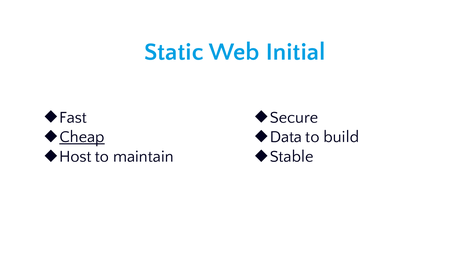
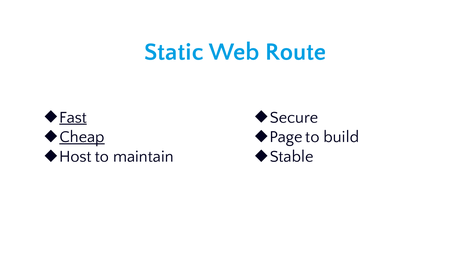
Initial: Initial -> Route (296, 52)
Fast underline: none -> present (73, 117)
Data: Data -> Page (286, 137)
